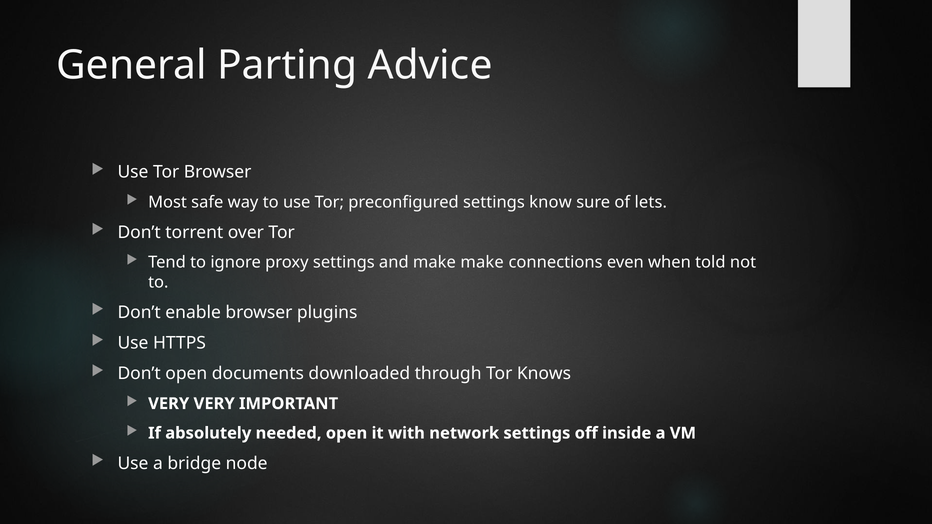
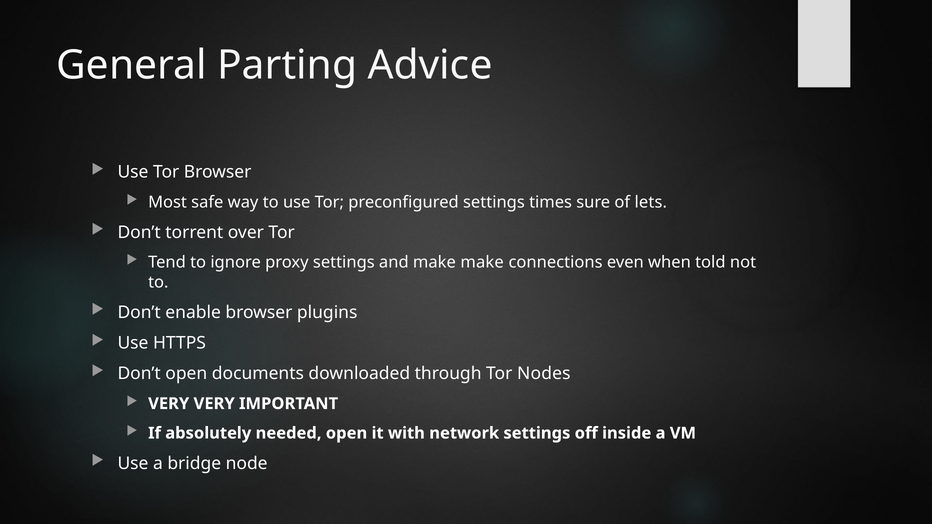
know: know -> times (551, 202)
Knows: Knows -> Nodes (544, 374)
